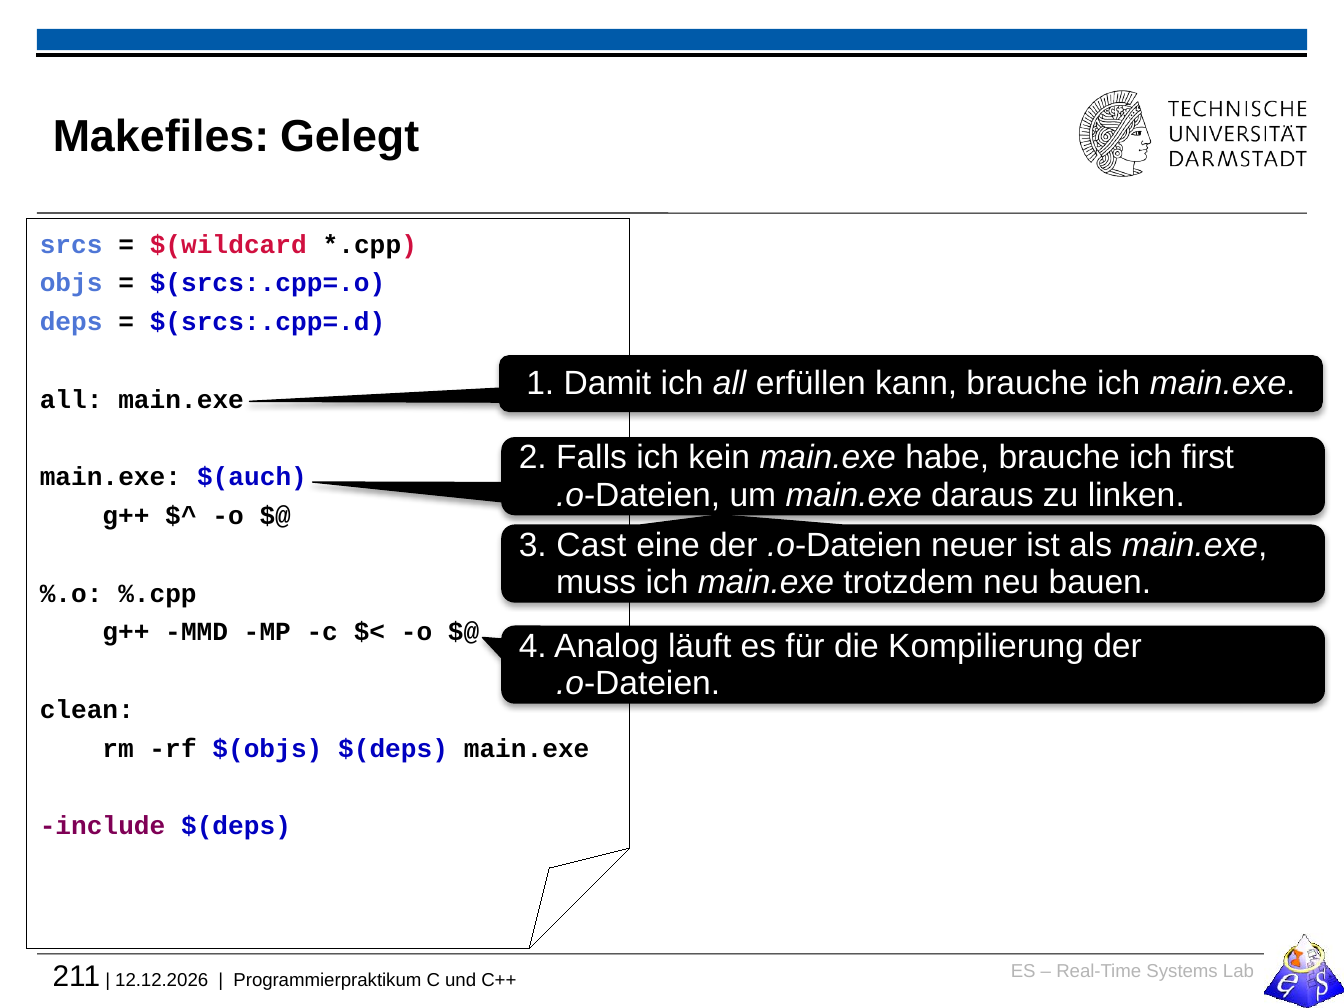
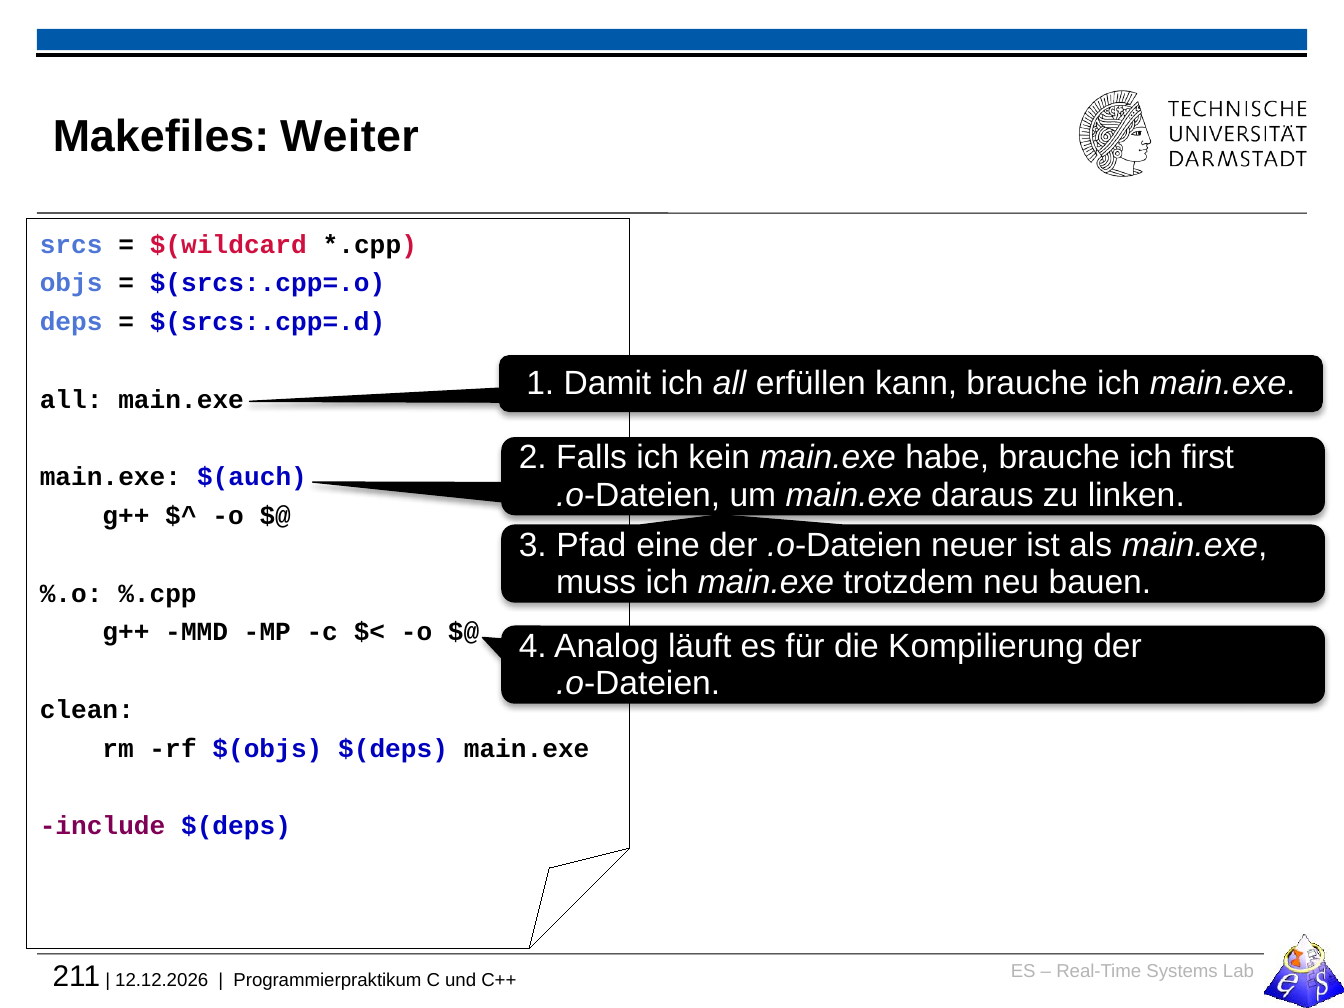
Gelegt: Gelegt -> Weiter (349, 137)
Cast: Cast -> Pfad (591, 545)
